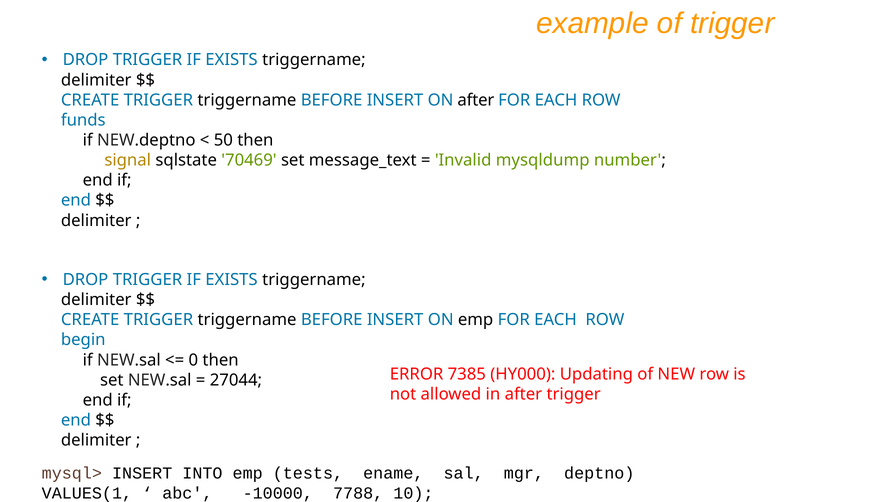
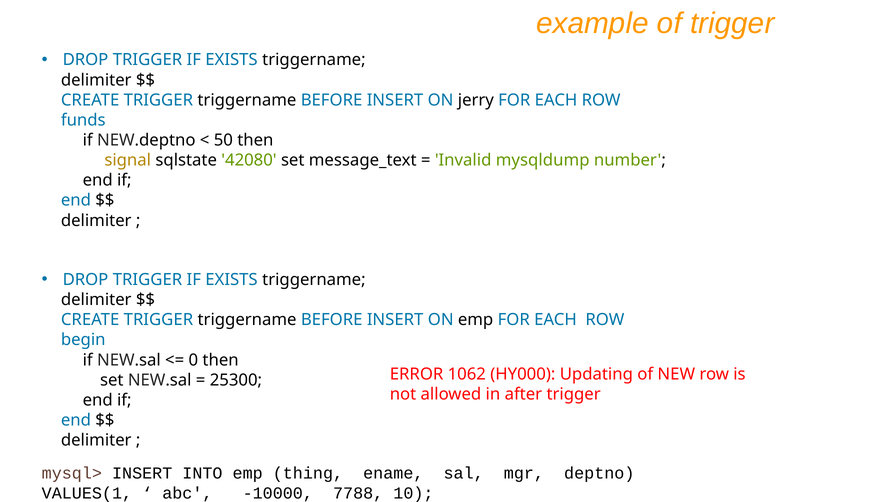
ON after: after -> jerry (476, 100)
70469: 70469 -> 42080 (249, 160)
7385: 7385 -> 1062 (467, 375)
27044: 27044 -> 25300 (236, 380)
tests: tests -> thing (308, 473)
